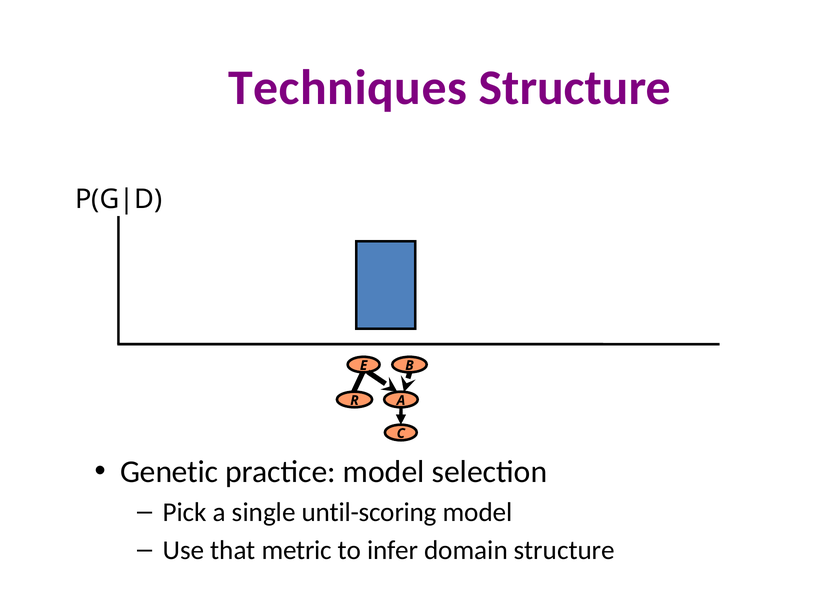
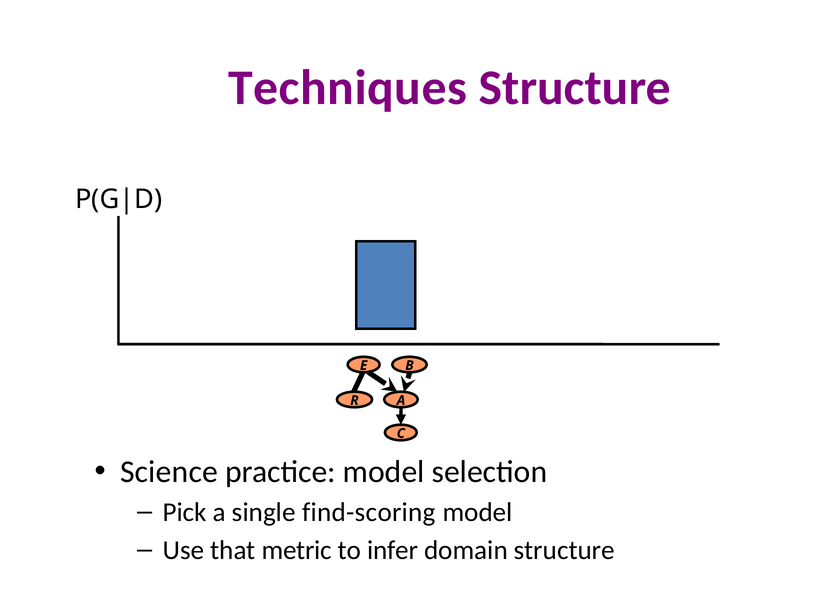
Genetic: Genetic -> Science (169, 472)
until-scoring: until-scoring -> find-scoring (369, 513)
